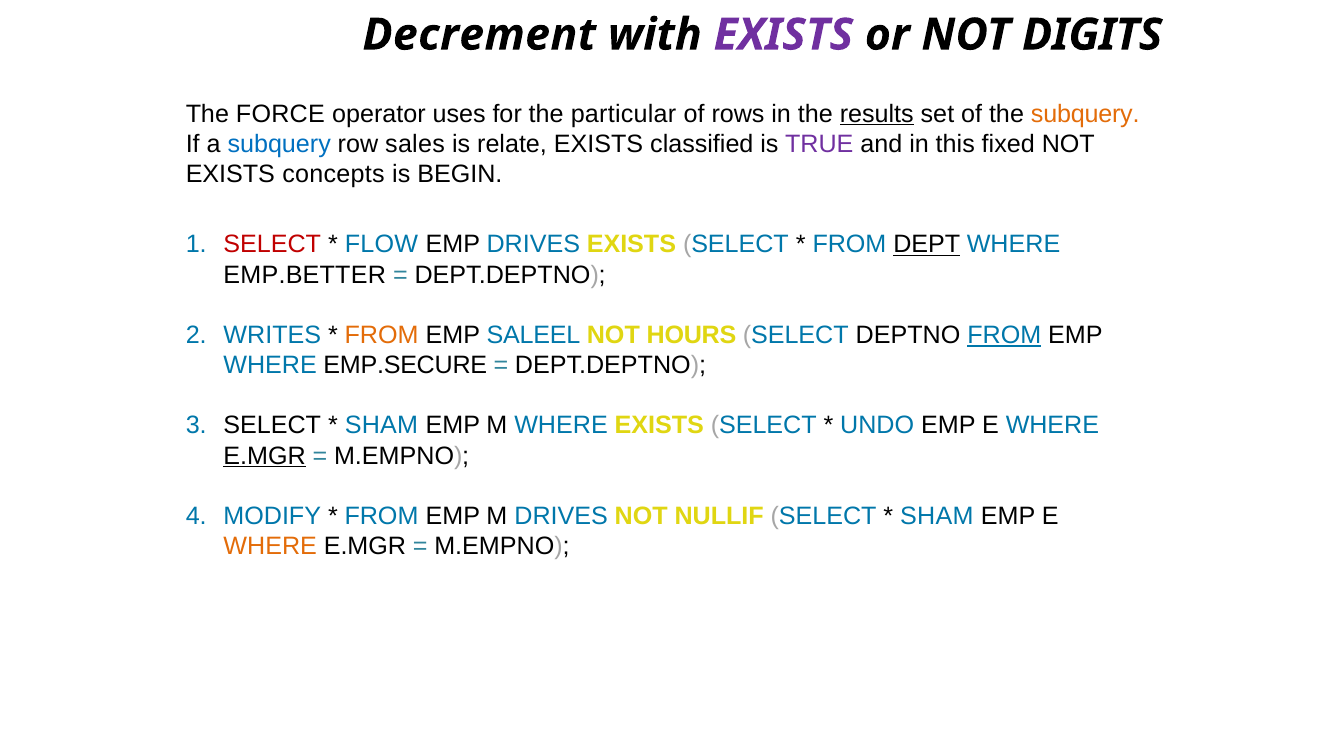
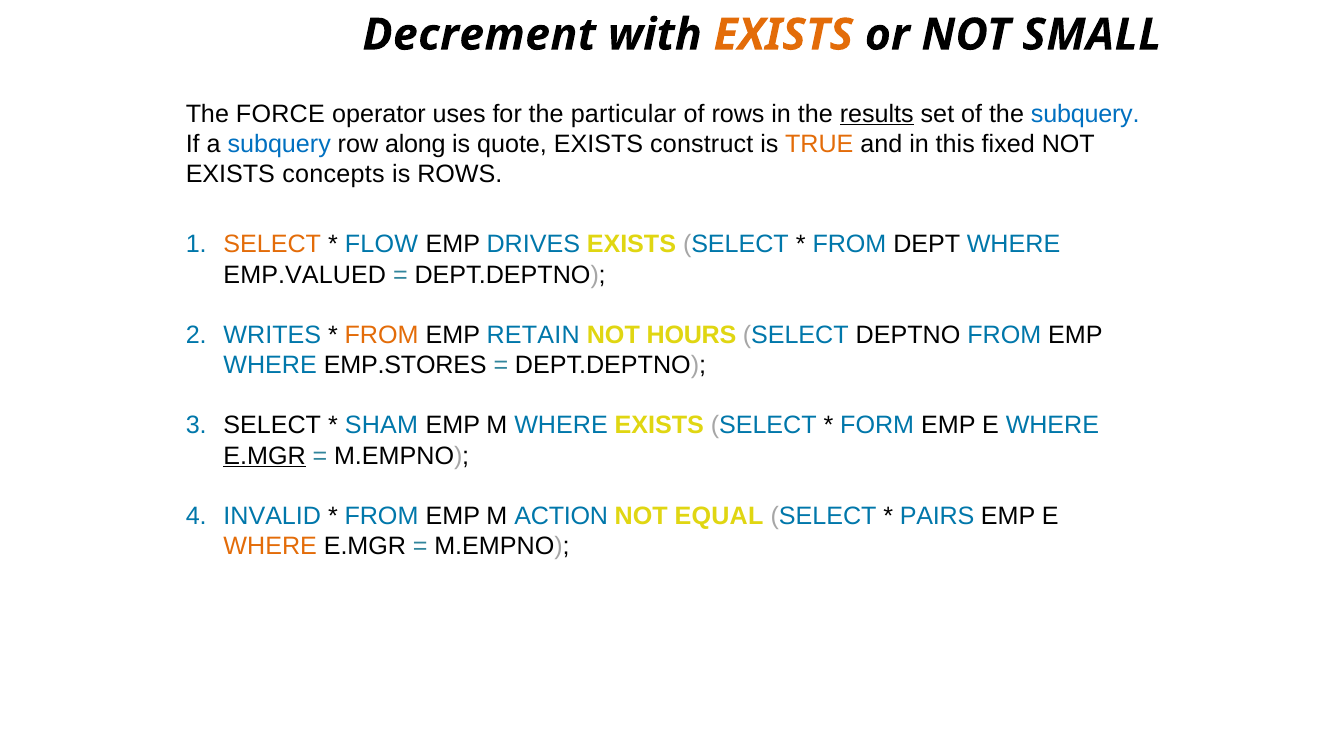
EXISTS colour: purple -> orange (783, 35)
DIGITS: DIGITS -> SMALL (1092, 35)
subquery colour: orange -> blue (1085, 114)
sales: sales -> along (415, 144)
relate: relate -> quote (512, 144)
classified: classified -> construct (702, 144)
TRUE colour: purple -> orange (819, 144)
is BEGIN: BEGIN -> ROWS (460, 174)
SELECT colour: red -> orange (272, 245)
DEPT underline: present -> none (927, 245)
EMP.BETTER: EMP.BETTER -> EMP.VALUED (305, 275)
SALEEL: SALEEL -> RETAIN (533, 335)
FROM underline: present -> none (1004, 335)
EMP.SECURE: EMP.SECURE -> EMP.STORES (405, 365)
UNDO: UNDO -> FORM (877, 426)
MODIFY: MODIFY -> INVALID (272, 516)
M DRIVES: DRIVES -> ACTION (561, 516)
NULLIF: NULLIF -> EQUAL (719, 516)
SHAM: SHAM -> PAIRS (937, 516)
